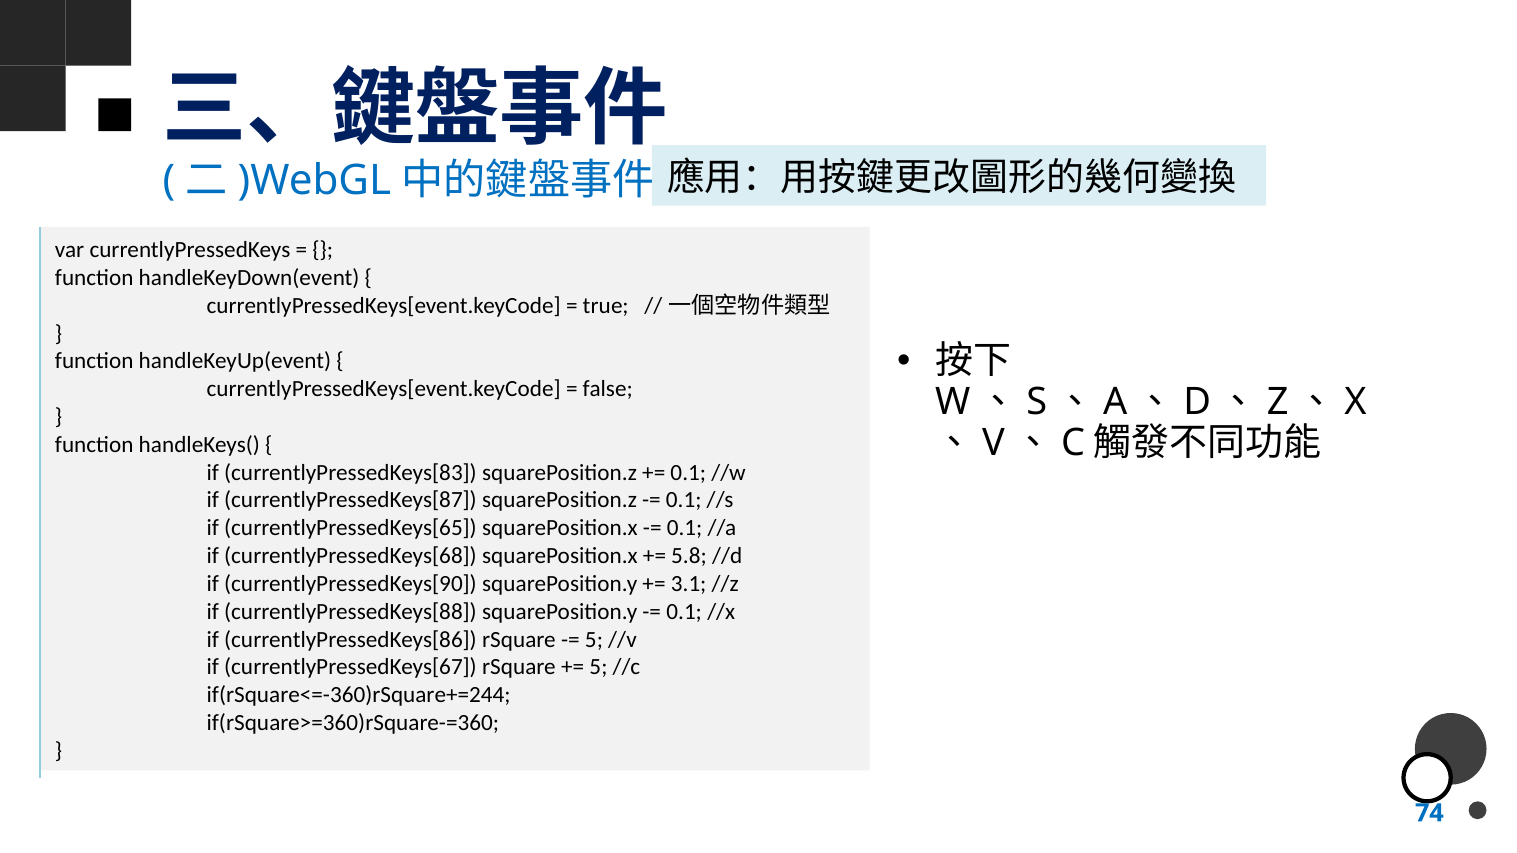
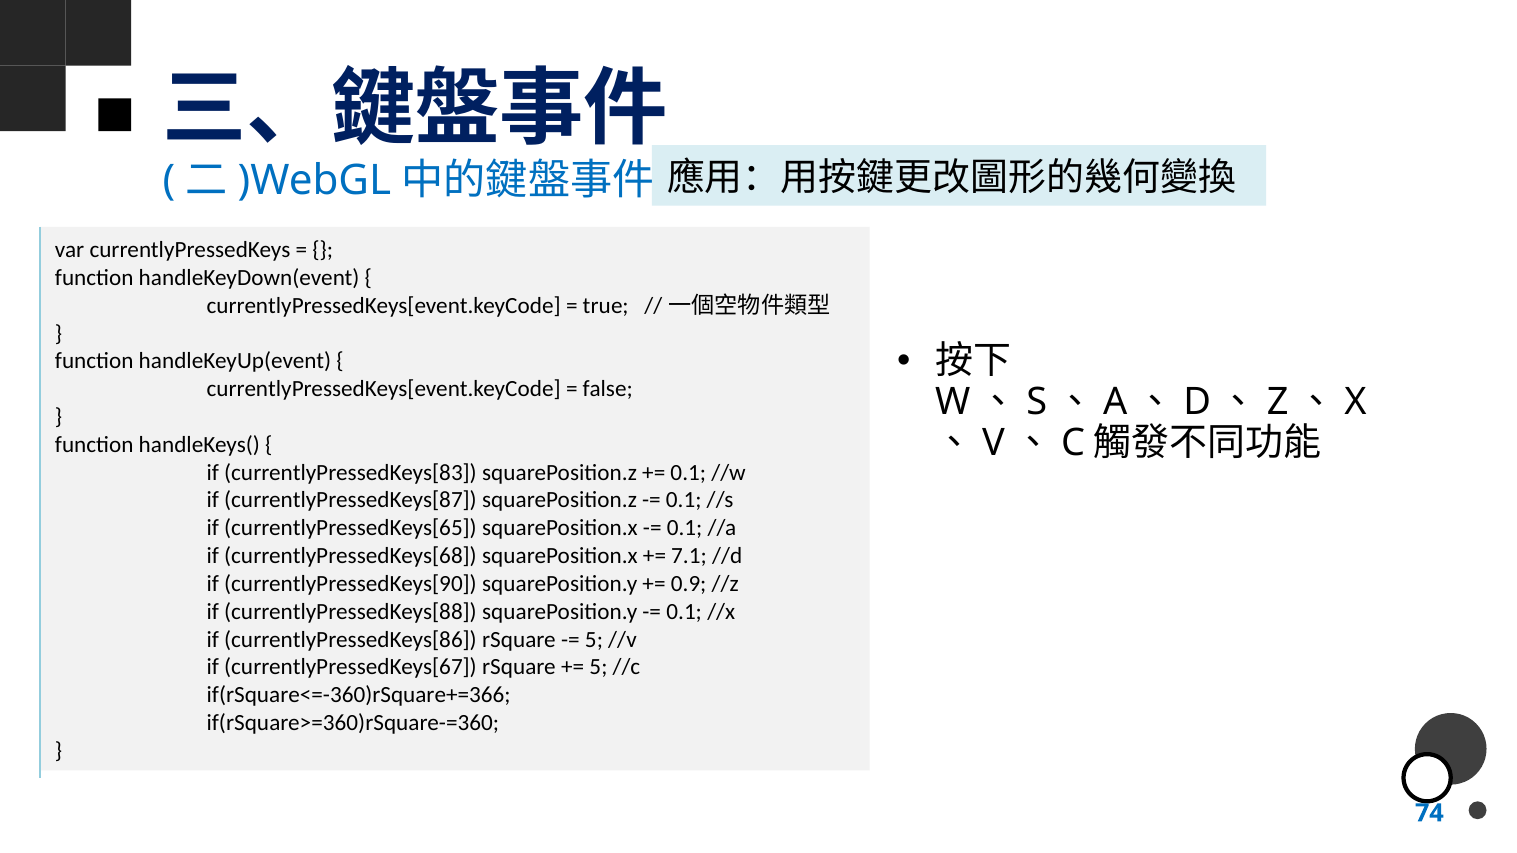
5.8: 5.8 -> 7.1 (689, 556)
3.1: 3.1 -> 0.9 (689, 584)
if(rSquare<=-360)rSquare+=244: if(rSquare<=-360)rSquare+=244 -> if(rSquare<=-360)rSquare+=366 (359, 695)
